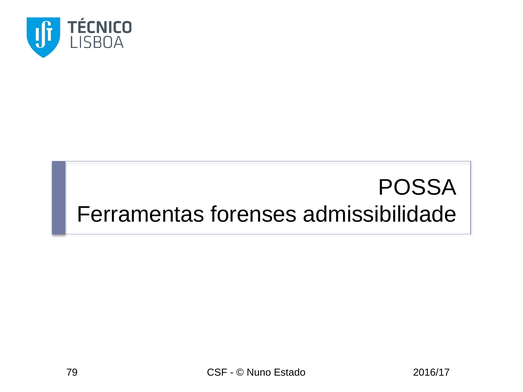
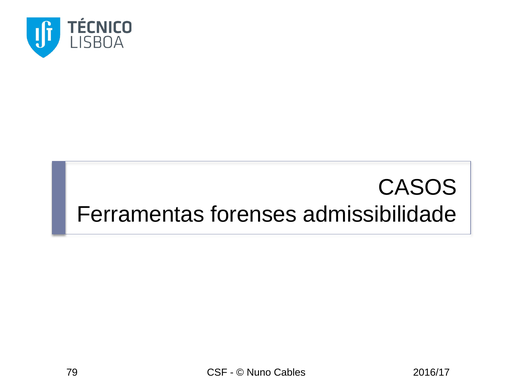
POSSA: POSSA -> CASOS (418, 188)
Estado: Estado -> Cables (290, 373)
